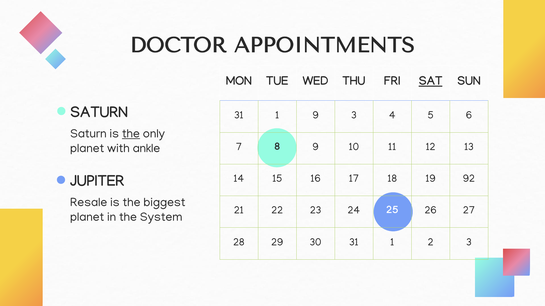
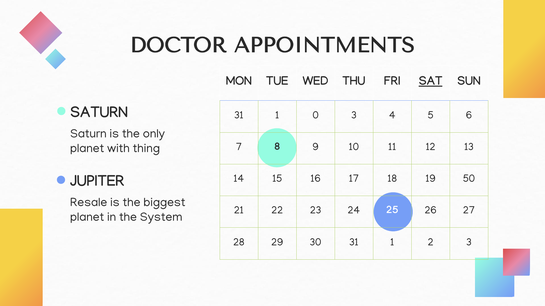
1 9: 9 -> 0 (316, 115)
the underline: present -> none (131, 134)
ankle: ankle -> thing (146, 148)
92: 92 -> 50 (469, 179)
